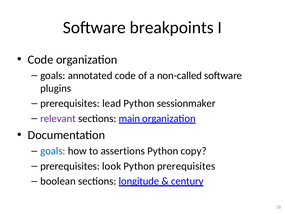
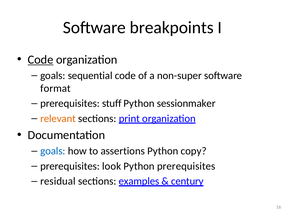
Code underline: none -> present (41, 60)
annotated: annotated -> sequential (90, 75)
non-called: non-called -> non-super (179, 75)
plugins: plugins -> format (56, 88)
lead: lead -> stuff (112, 103)
relevant colour: purple -> orange (58, 118)
main: main -> print (129, 118)
boolean: boolean -> residual (58, 181)
longitude: longitude -> examples (139, 181)
